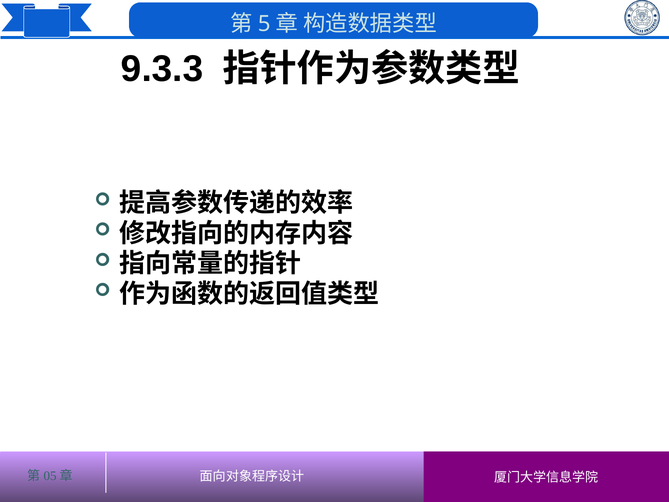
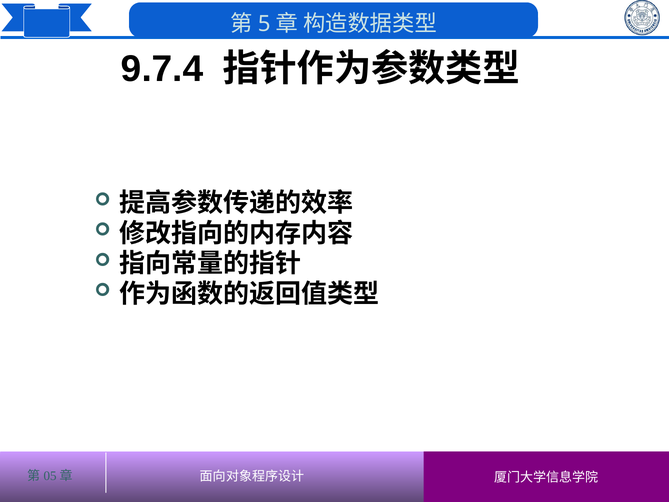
9.3.3: 9.3.3 -> 9.7.4 (162, 69)
